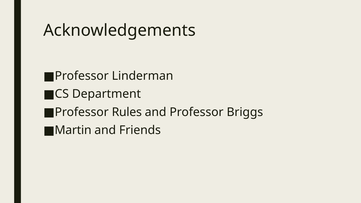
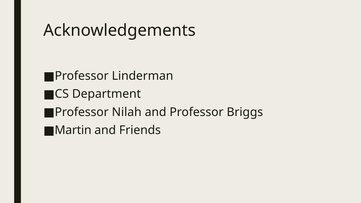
Rules: Rules -> Nilah (127, 112)
